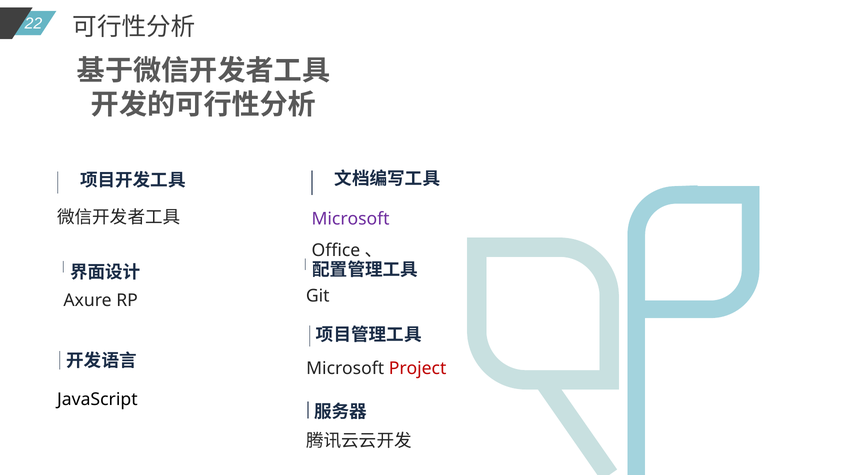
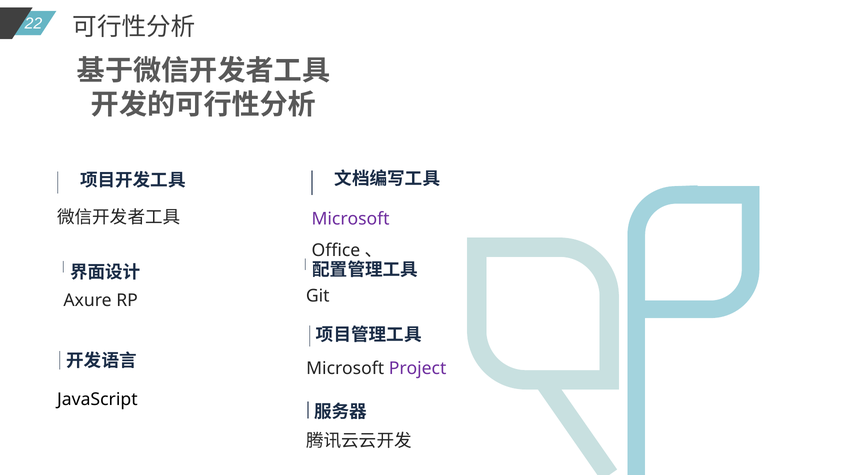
Project colour: red -> purple (418, 368)
